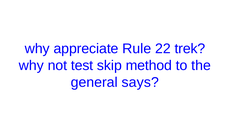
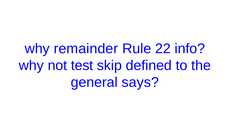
appreciate: appreciate -> remainder (86, 49)
trek: trek -> info (190, 49)
method: method -> defined (149, 66)
